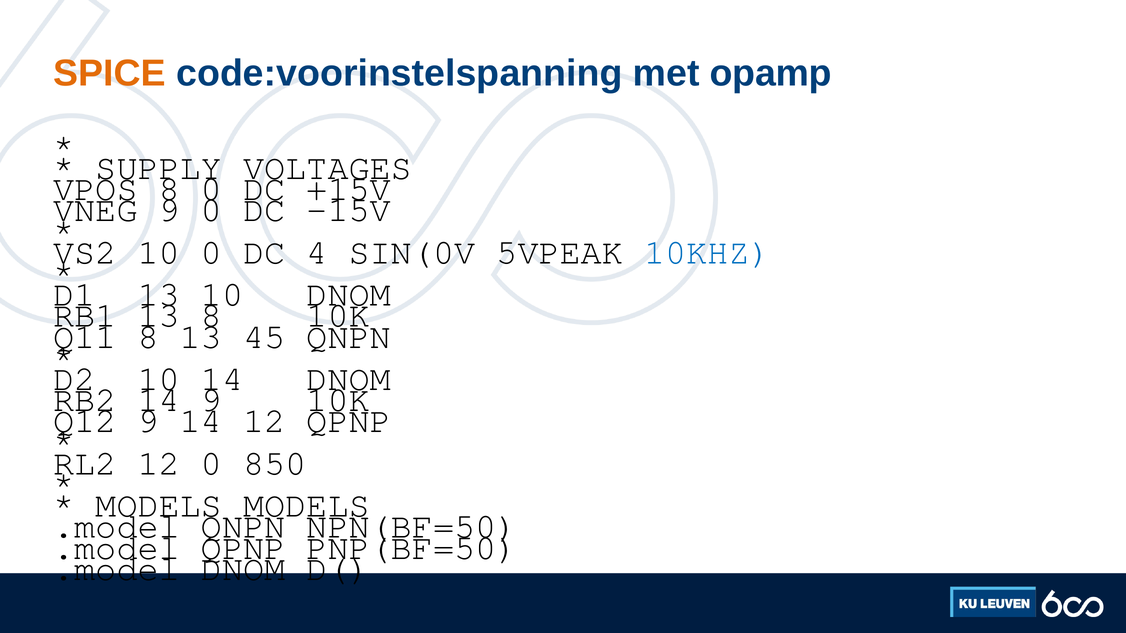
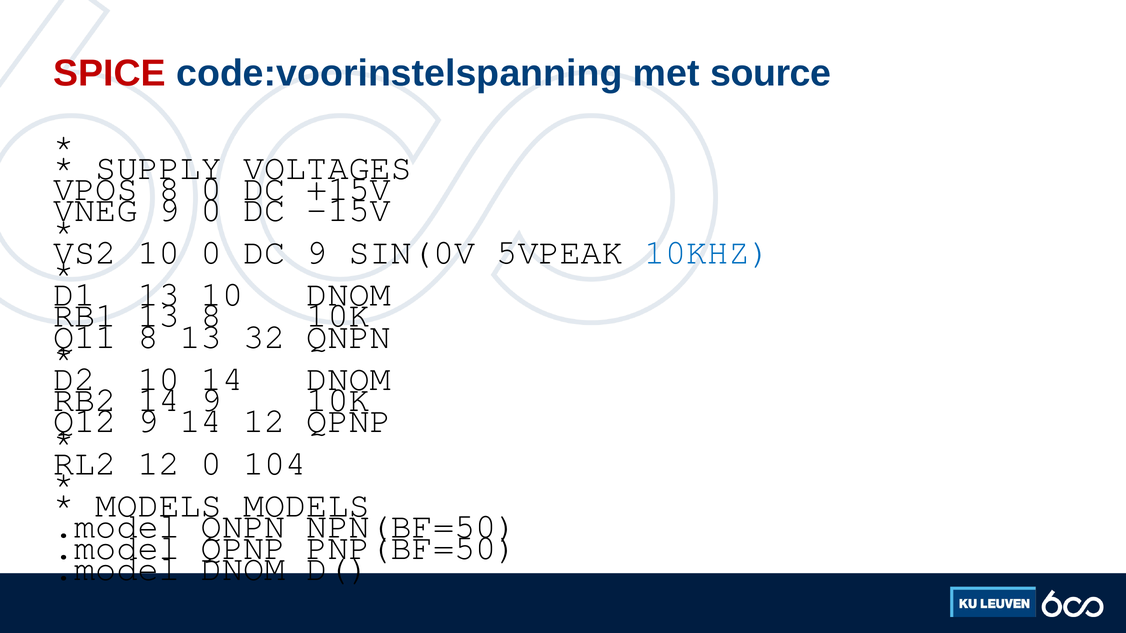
SPICE colour: orange -> red (109, 73)
opamp: opamp -> source (771, 73)
DC 4: 4 -> 9 (317, 252)
45: 45 -> 32 (264, 337)
850: 850 -> 104 (275, 463)
